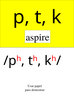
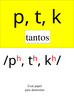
aspire: aspire -> tantos (38, 38)
